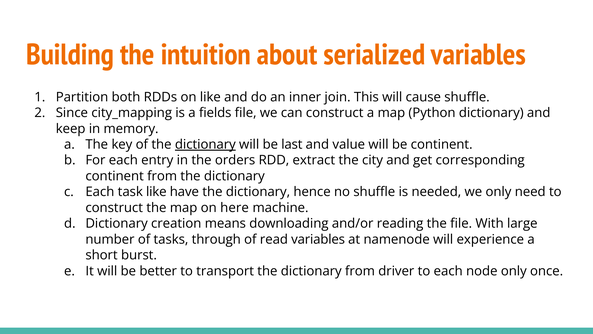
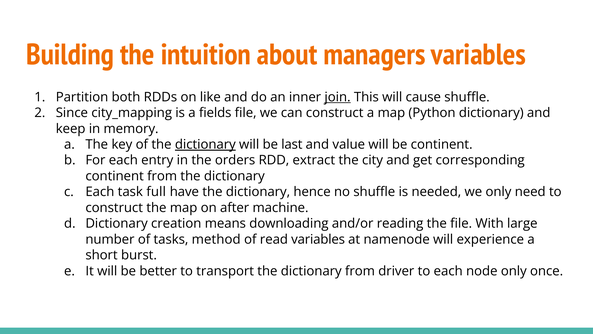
serialized: serialized -> managers (374, 55)
join underline: none -> present (338, 97)
task like: like -> full (156, 192)
here: here -> after (235, 208)
through: through -> method (216, 239)
